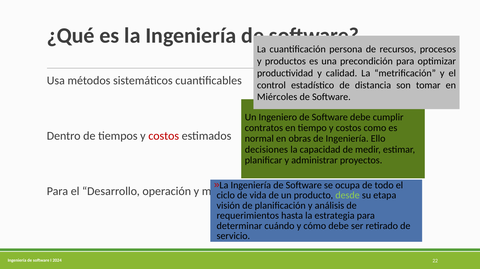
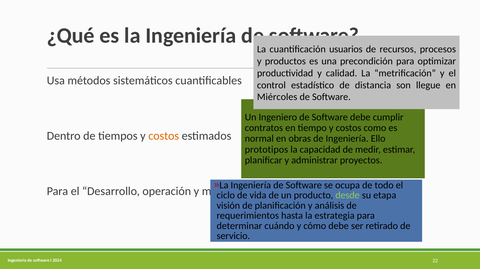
persona: persona -> usuarios (346, 49)
tomar: tomar -> llegue (428, 85)
costos colour: red -> orange (164, 136)
decisiones: decisiones -> prototipos (266, 149)
